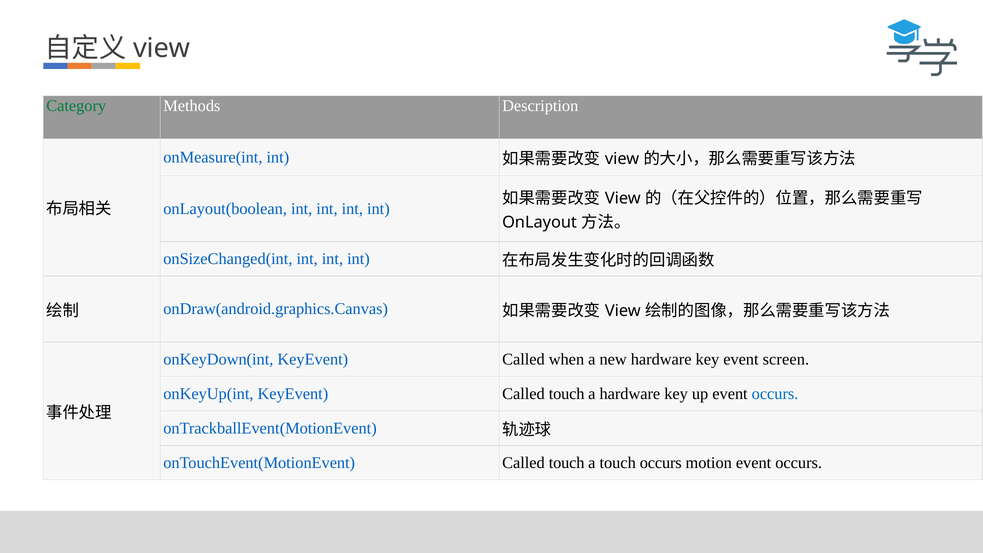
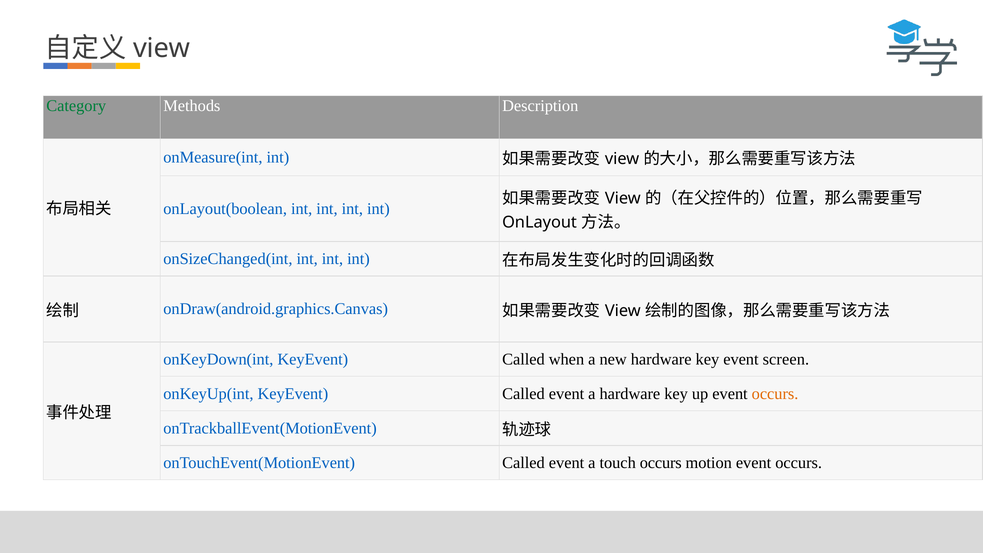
KeyEvent Called touch: touch -> event (567, 394)
occurs colour: blue -> orange (775, 394)
onTouchEvent(MotionEvent Called touch: touch -> event (567, 463)
